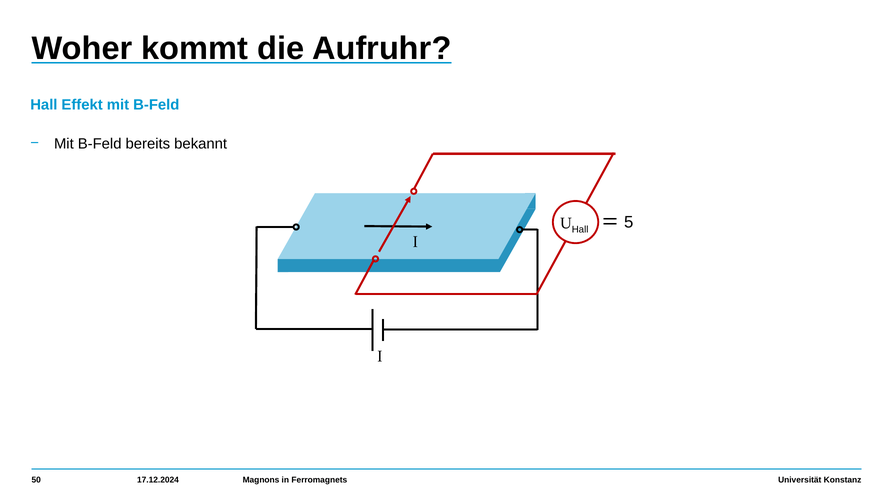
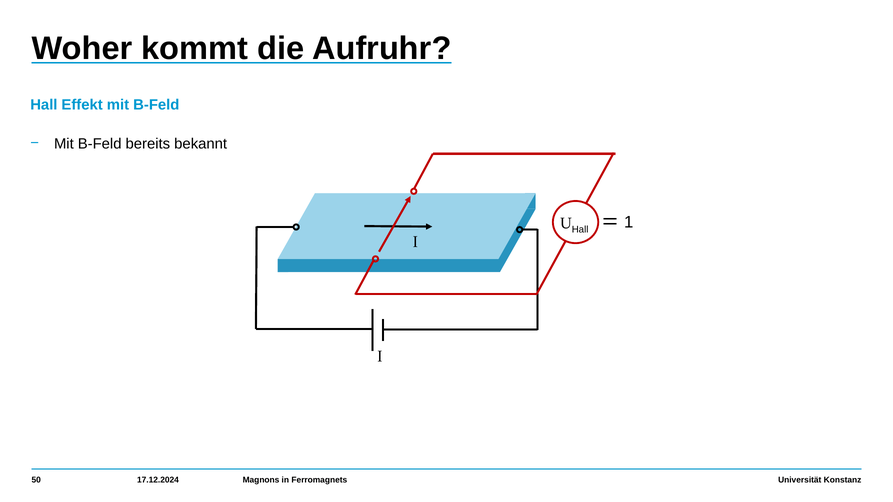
5: 5 -> 1 (629, 222)
